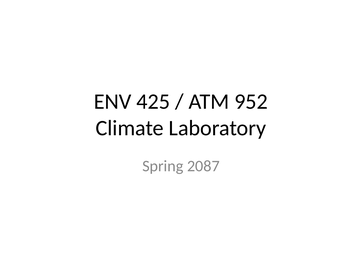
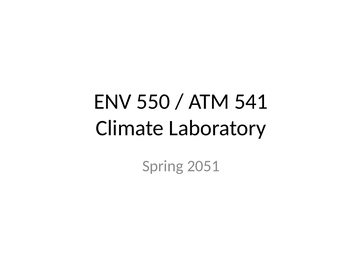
425: 425 -> 550 (153, 102)
952: 952 -> 541 (251, 102)
2087: 2087 -> 2051 (203, 166)
